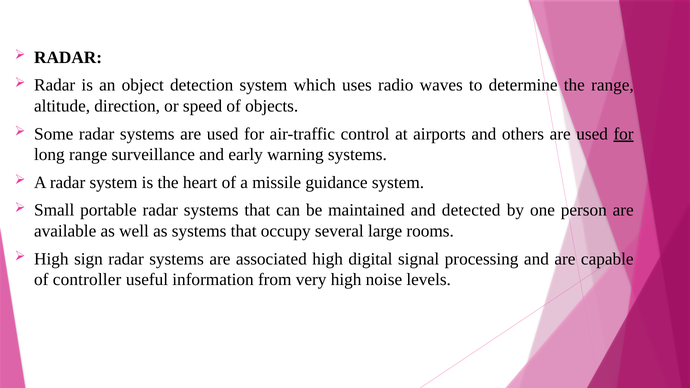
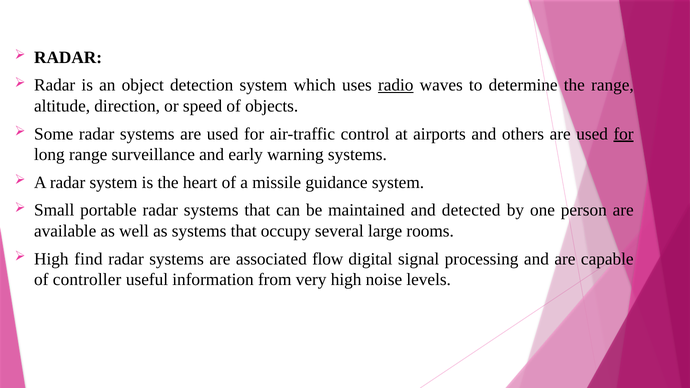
radio underline: none -> present (396, 85)
sign: sign -> find (88, 259)
associated high: high -> flow (328, 259)
